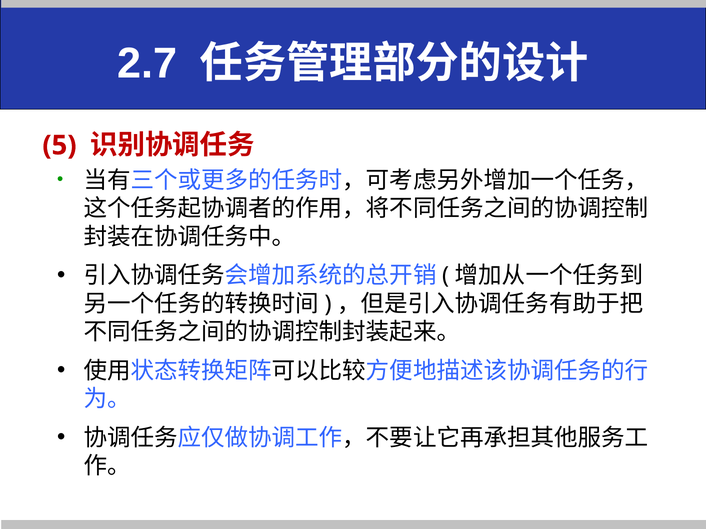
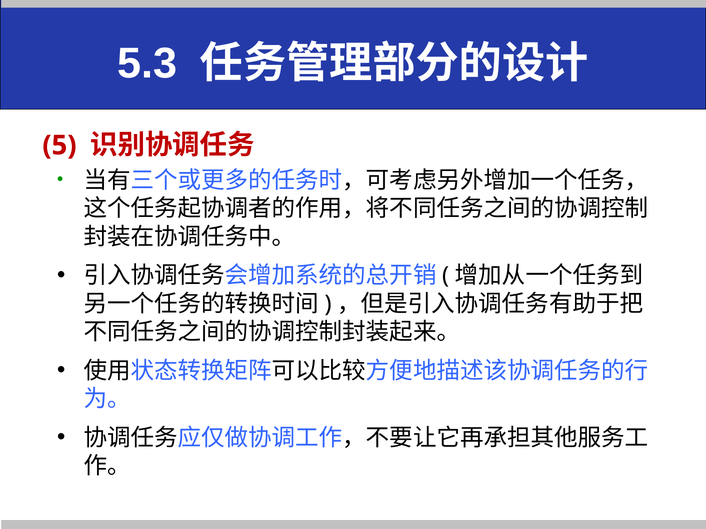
2.7: 2.7 -> 5.3 (147, 63)
